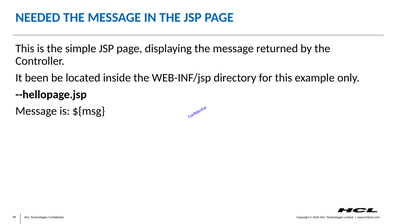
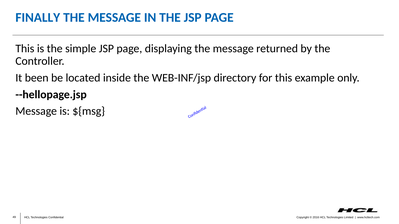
NEEDED: NEEDED -> FINALLY (38, 18)
